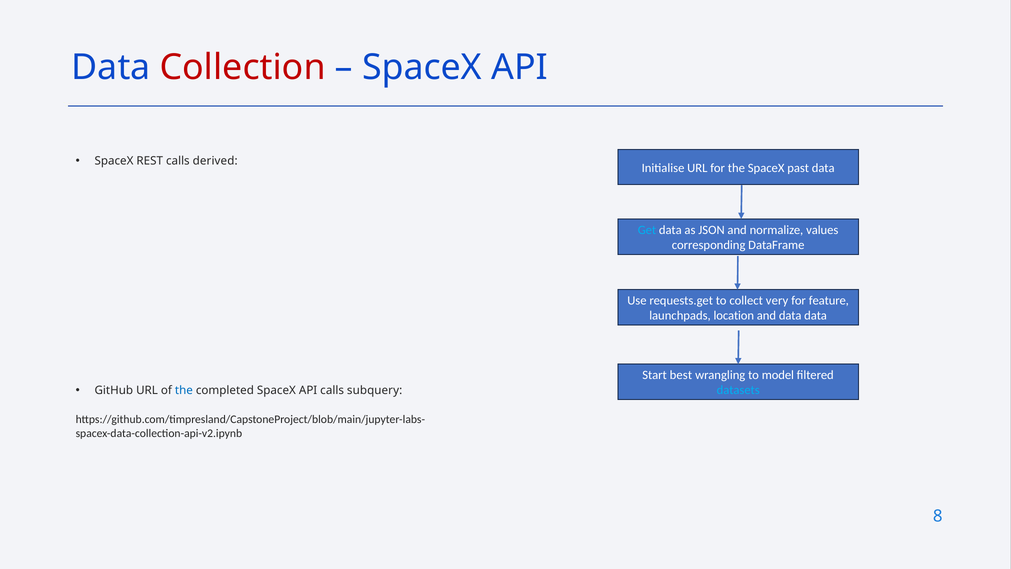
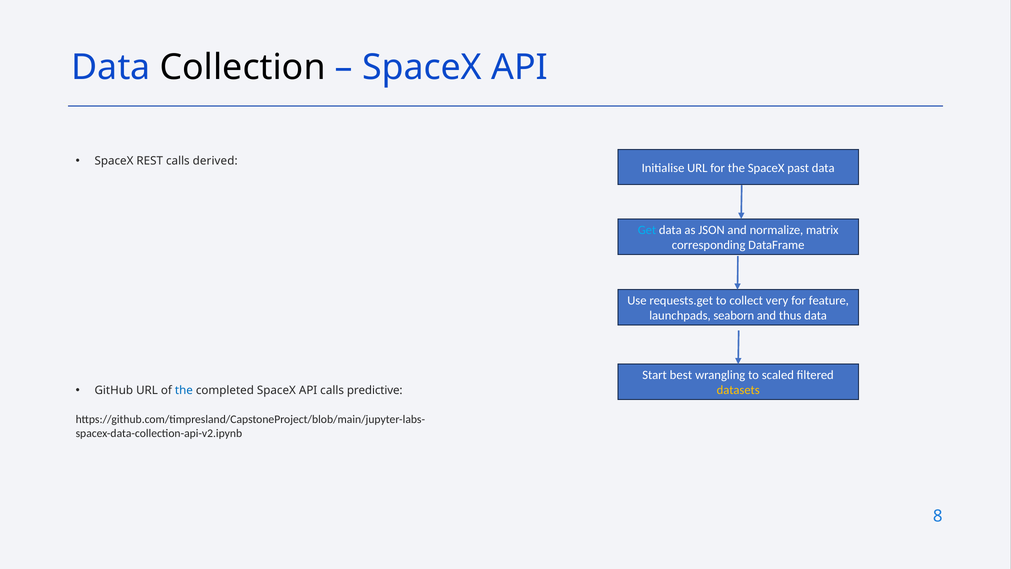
Collection colour: red -> black (243, 68)
values: values -> matrix (822, 230)
location: location -> seaborn (734, 316)
and data: data -> thus (790, 316)
model: model -> scaled (778, 375)
subquery: subquery -> predictive (375, 390)
datasets colour: light blue -> yellow (738, 390)
